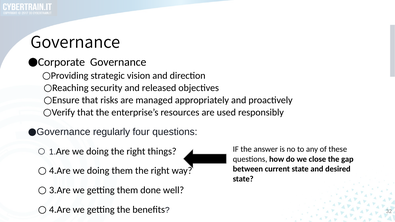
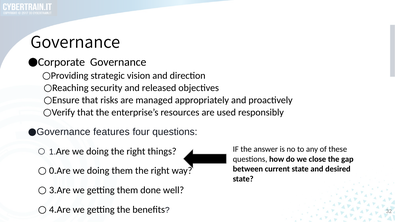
regularly: regularly -> features (111, 132)
4.Are: 4.Are -> 0.Are (60, 171)
